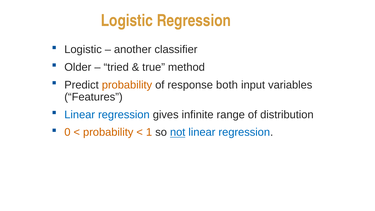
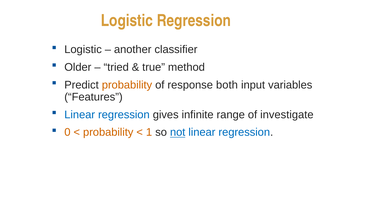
distribution: distribution -> investigate (287, 115)
